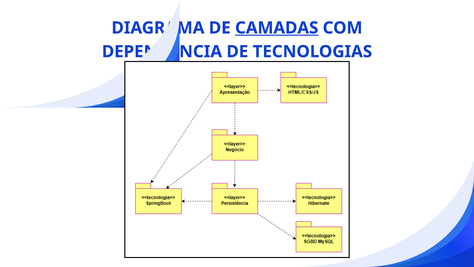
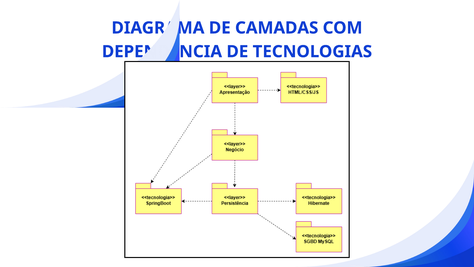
CAMADAS underline: present -> none (277, 28)
